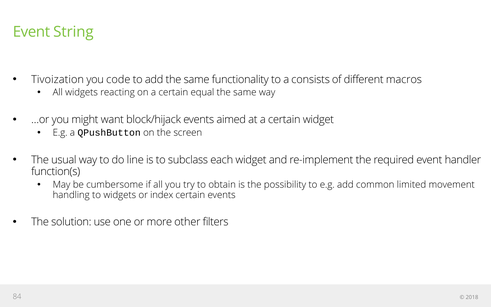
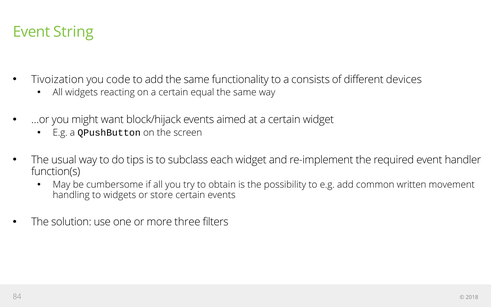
macros: macros -> devices (404, 79)
line: line -> tips (135, 160)
limited: limited -> written (412, 184)
index: index -> store (162, 195)
other: other -> three (187, 222)
